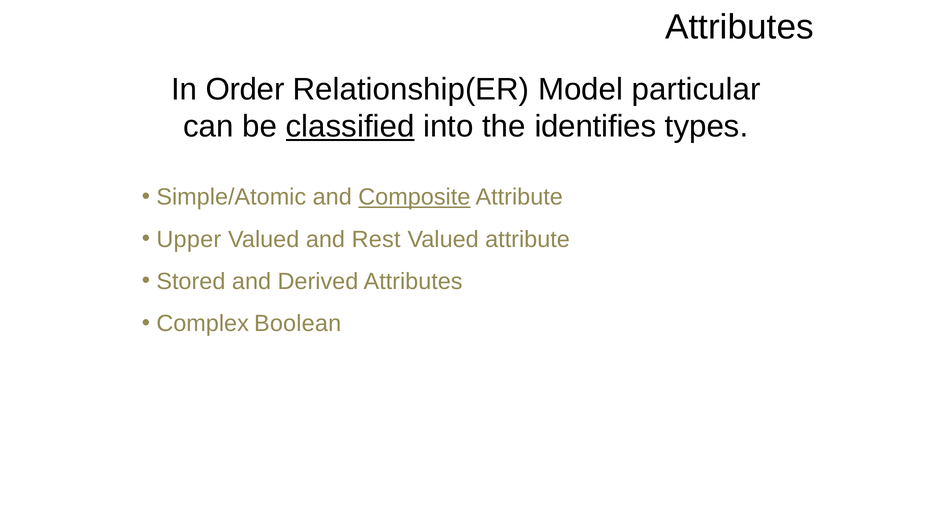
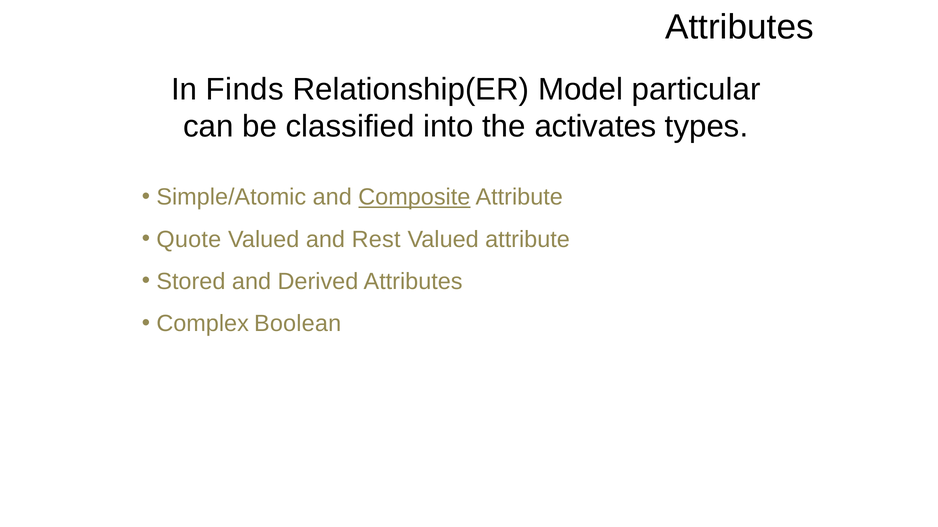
Order: Order -> Finds (245, 89)
classified underline: present -> none (350, 127)
identifies: identifies -> activates (595, 127)
Upper: Upper -> Quote (189, 240)
